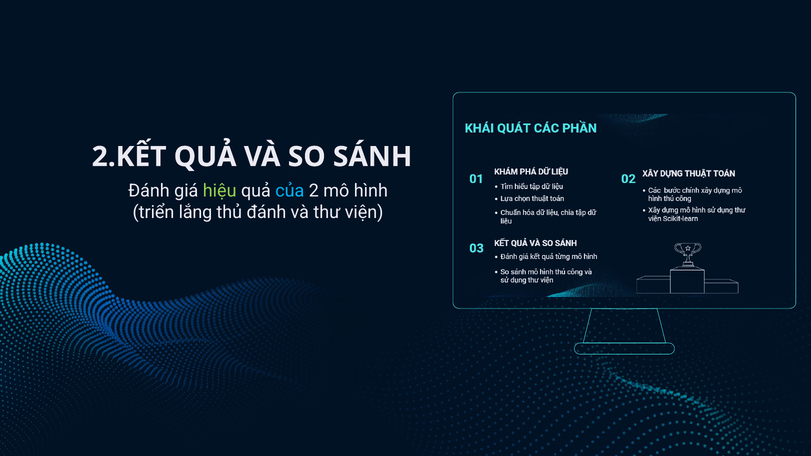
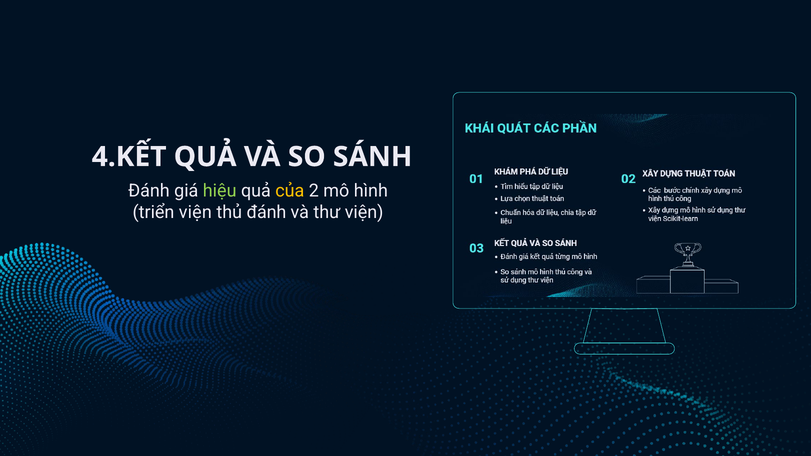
2.KẾT: 2.KẾT -> 4.KẾT (129, 157)
của colour: light blue -> yellow (290, 191)
triển lắng: lắng -> viện (195, 212)
